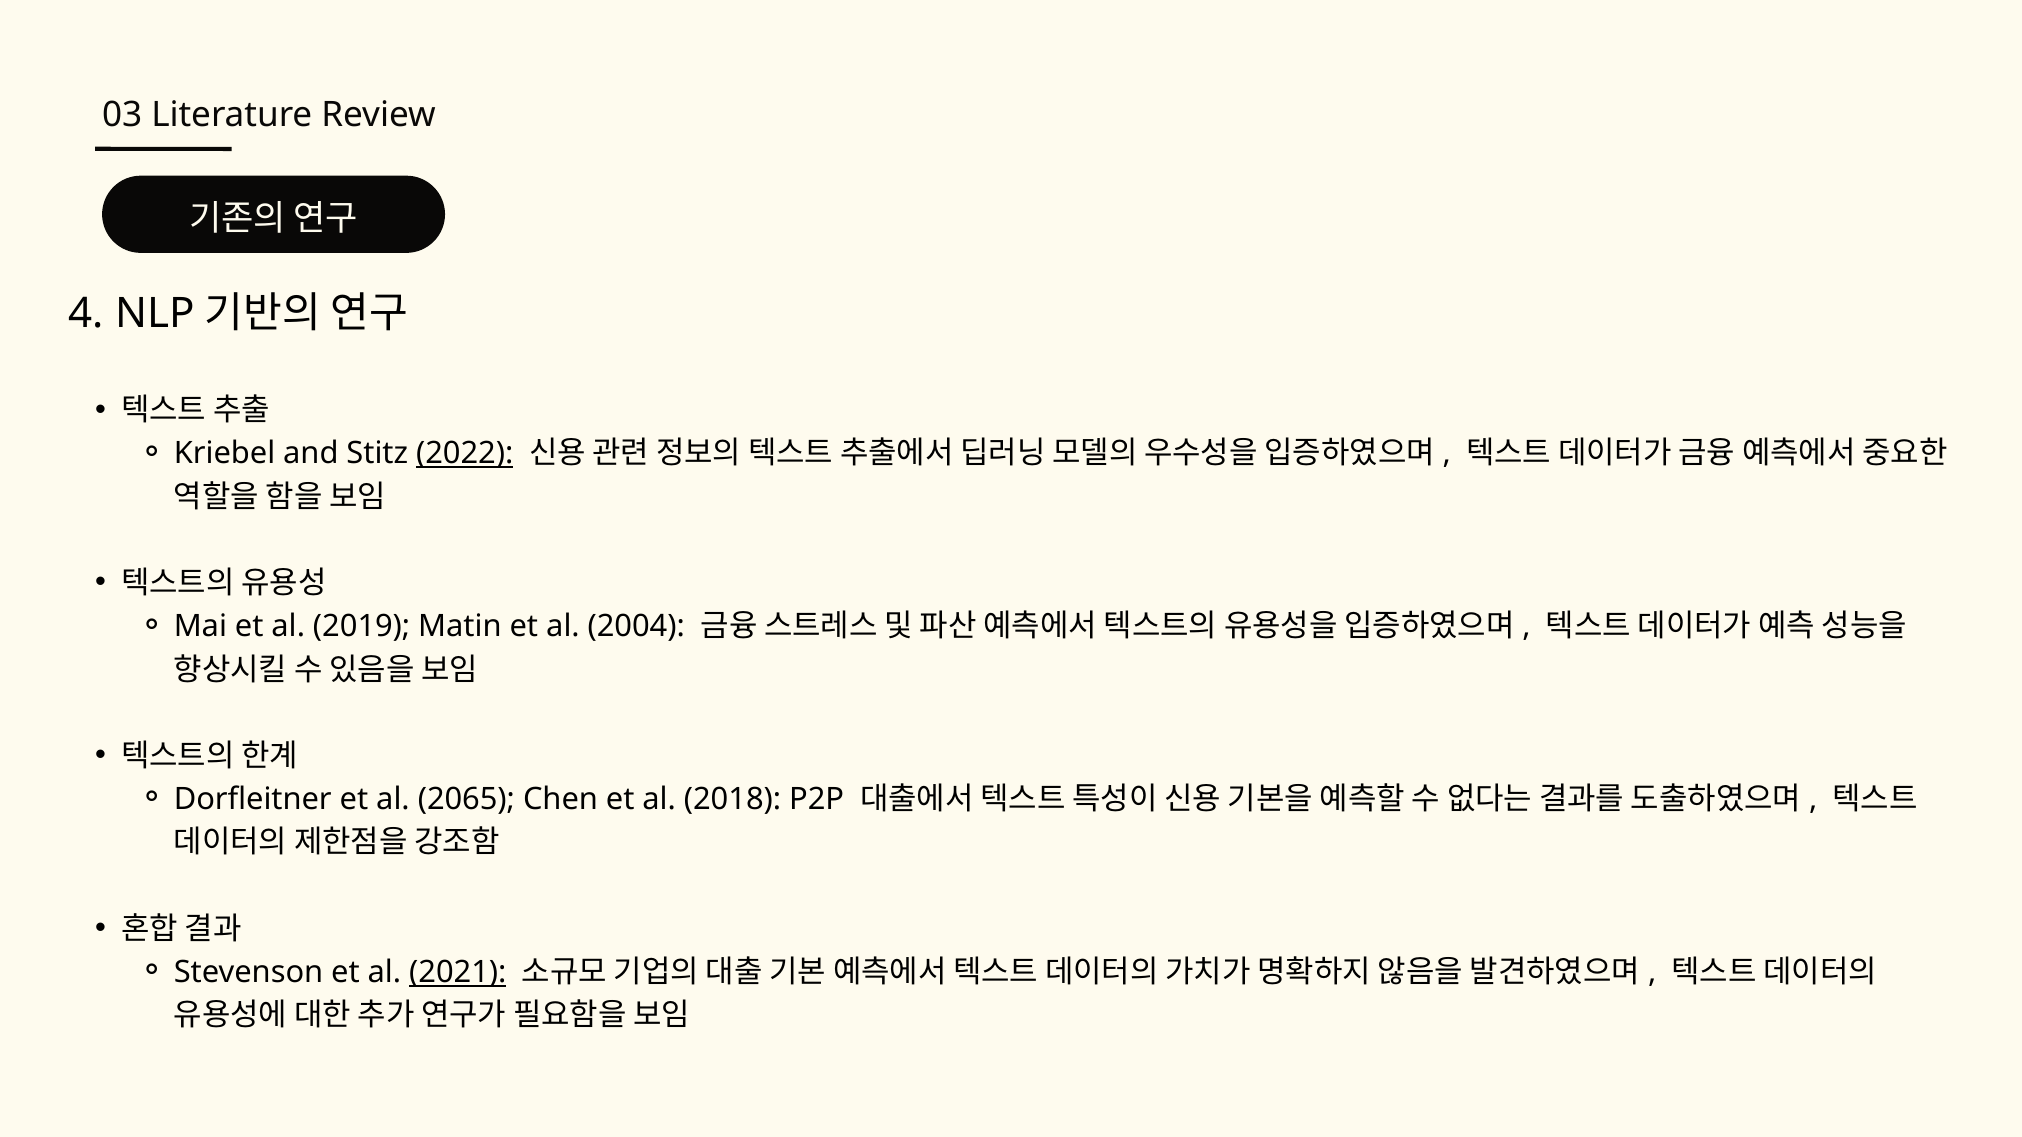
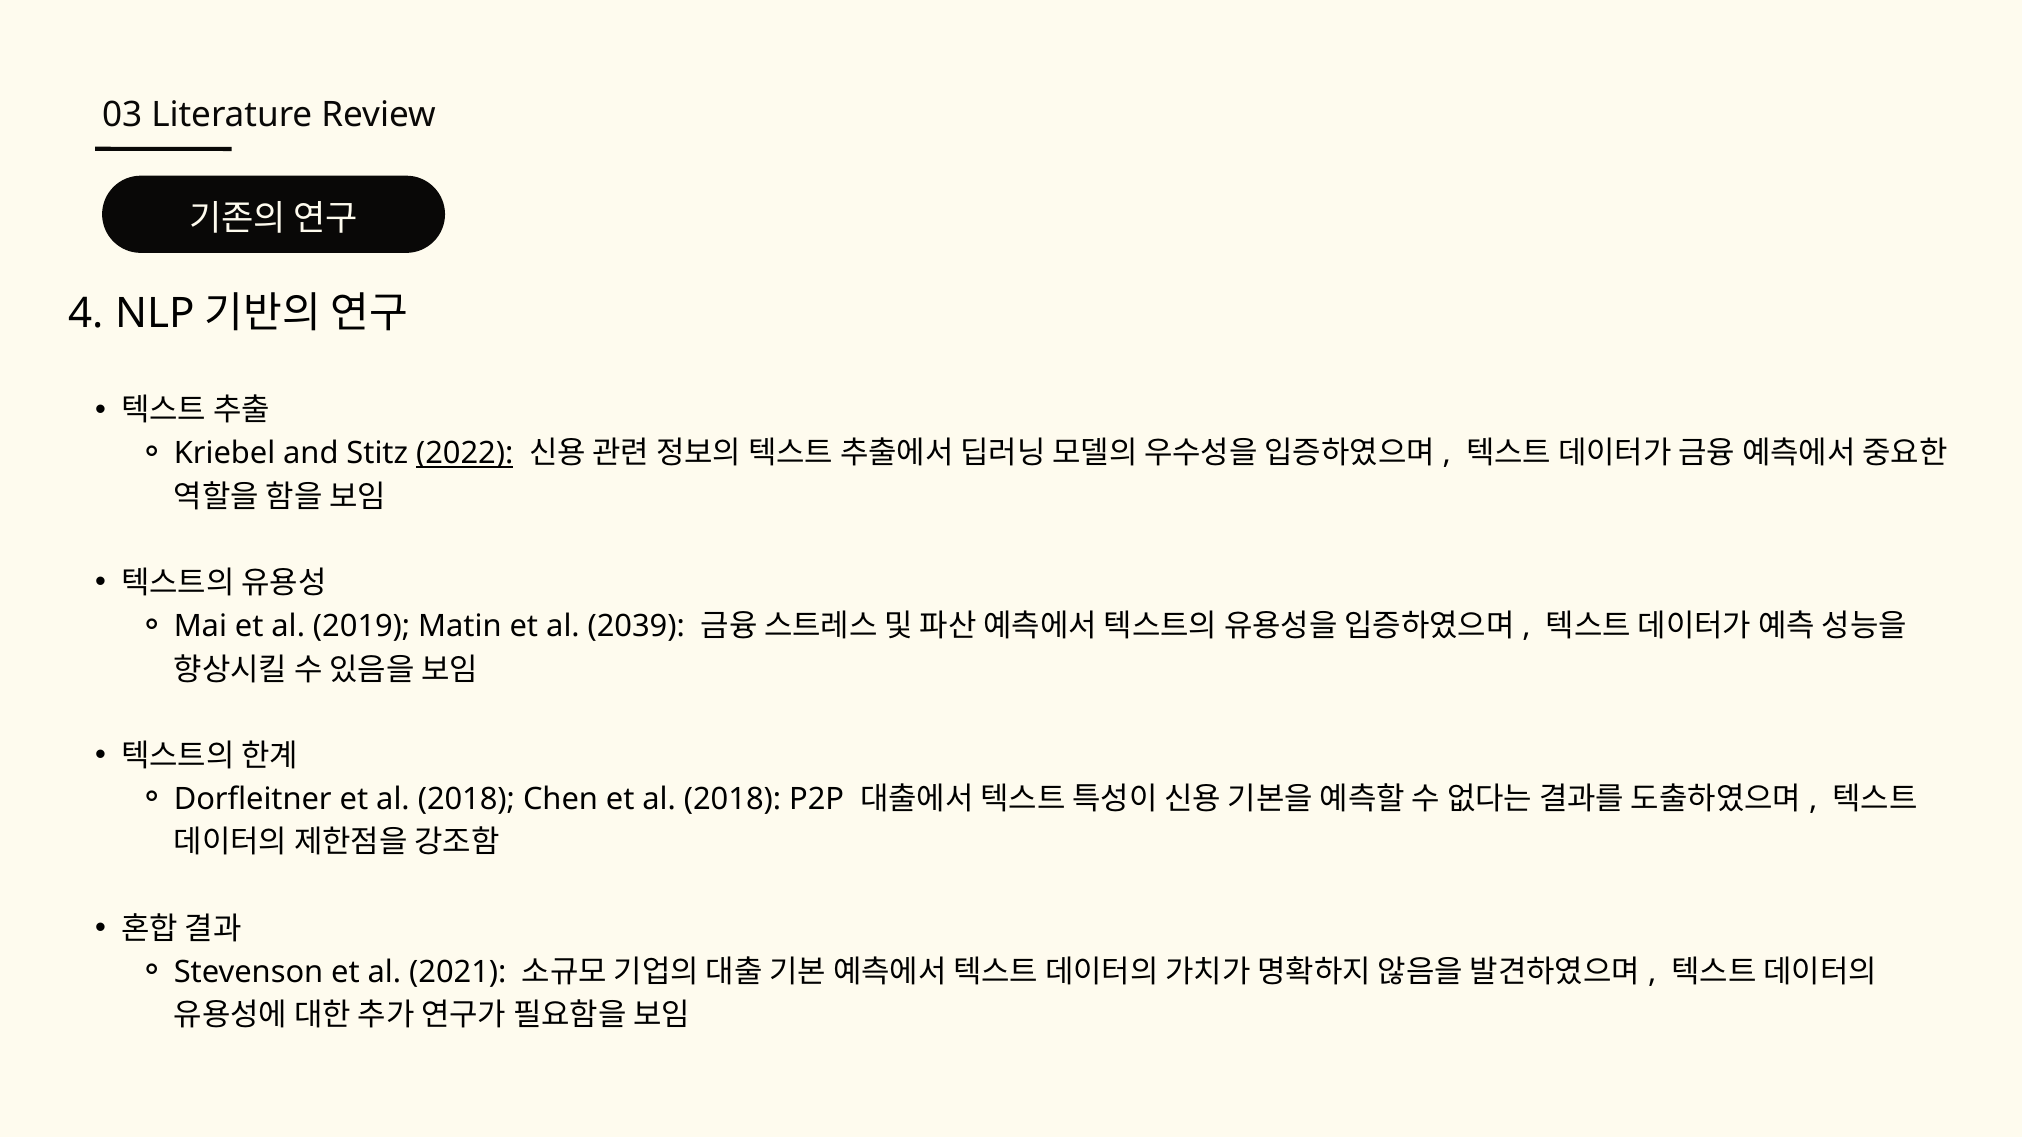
2004: 2004 -> 2039 (636, 627)
Dorfleitner et al 2065: 2065 -> 2018 (466, 800)
2021 underline: present -> none (458, 973)
